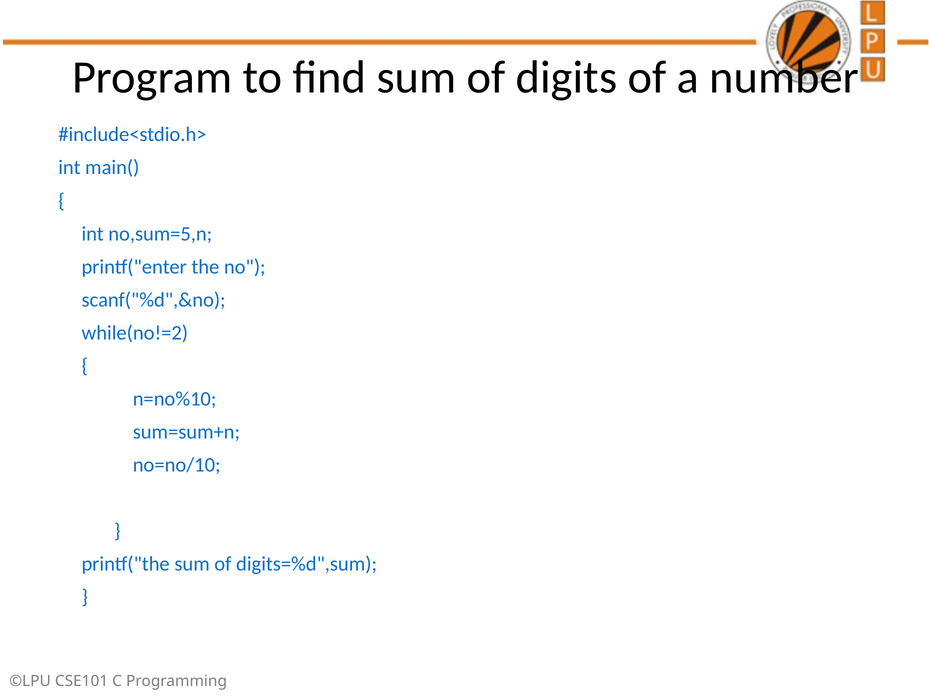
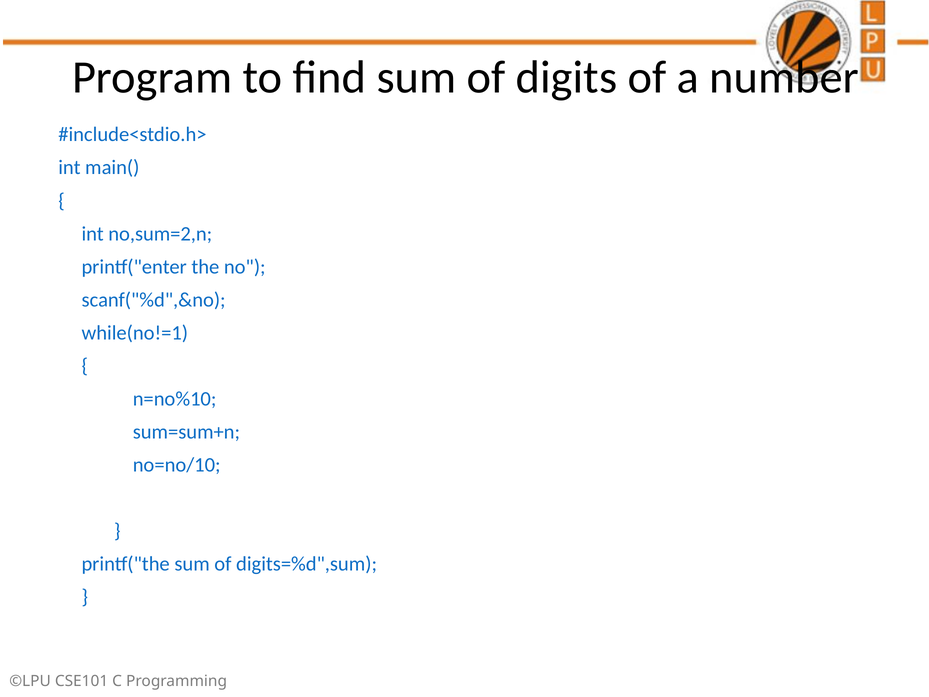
no,sum=5,n: no,sum=5,n -> no,sum=2,n (160, 234)
while(no!=2: while(no!=2 -> while(no!=1 (135, 333)
